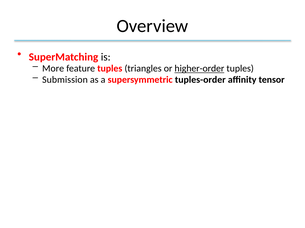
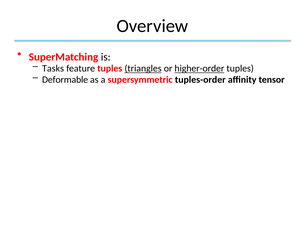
More: More -> Tasks (53, 69)
triangles underline: none -> present (143, 69)
Submission: Submission -> Deformable (65, 80)
